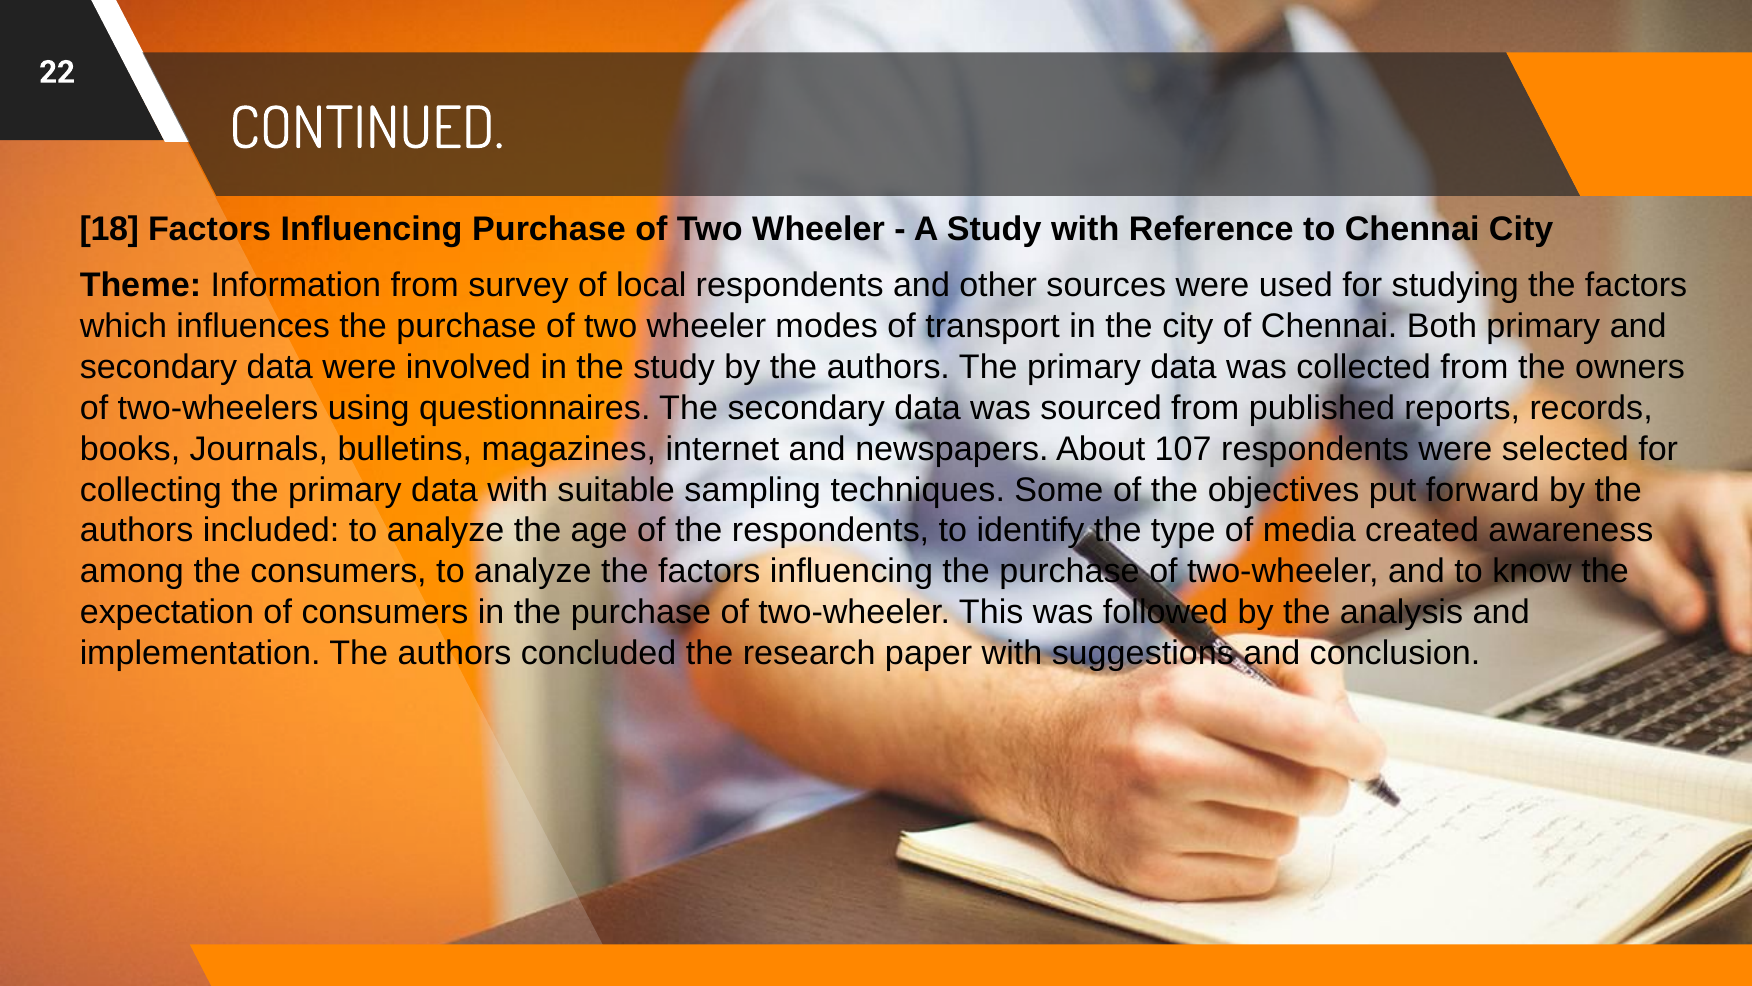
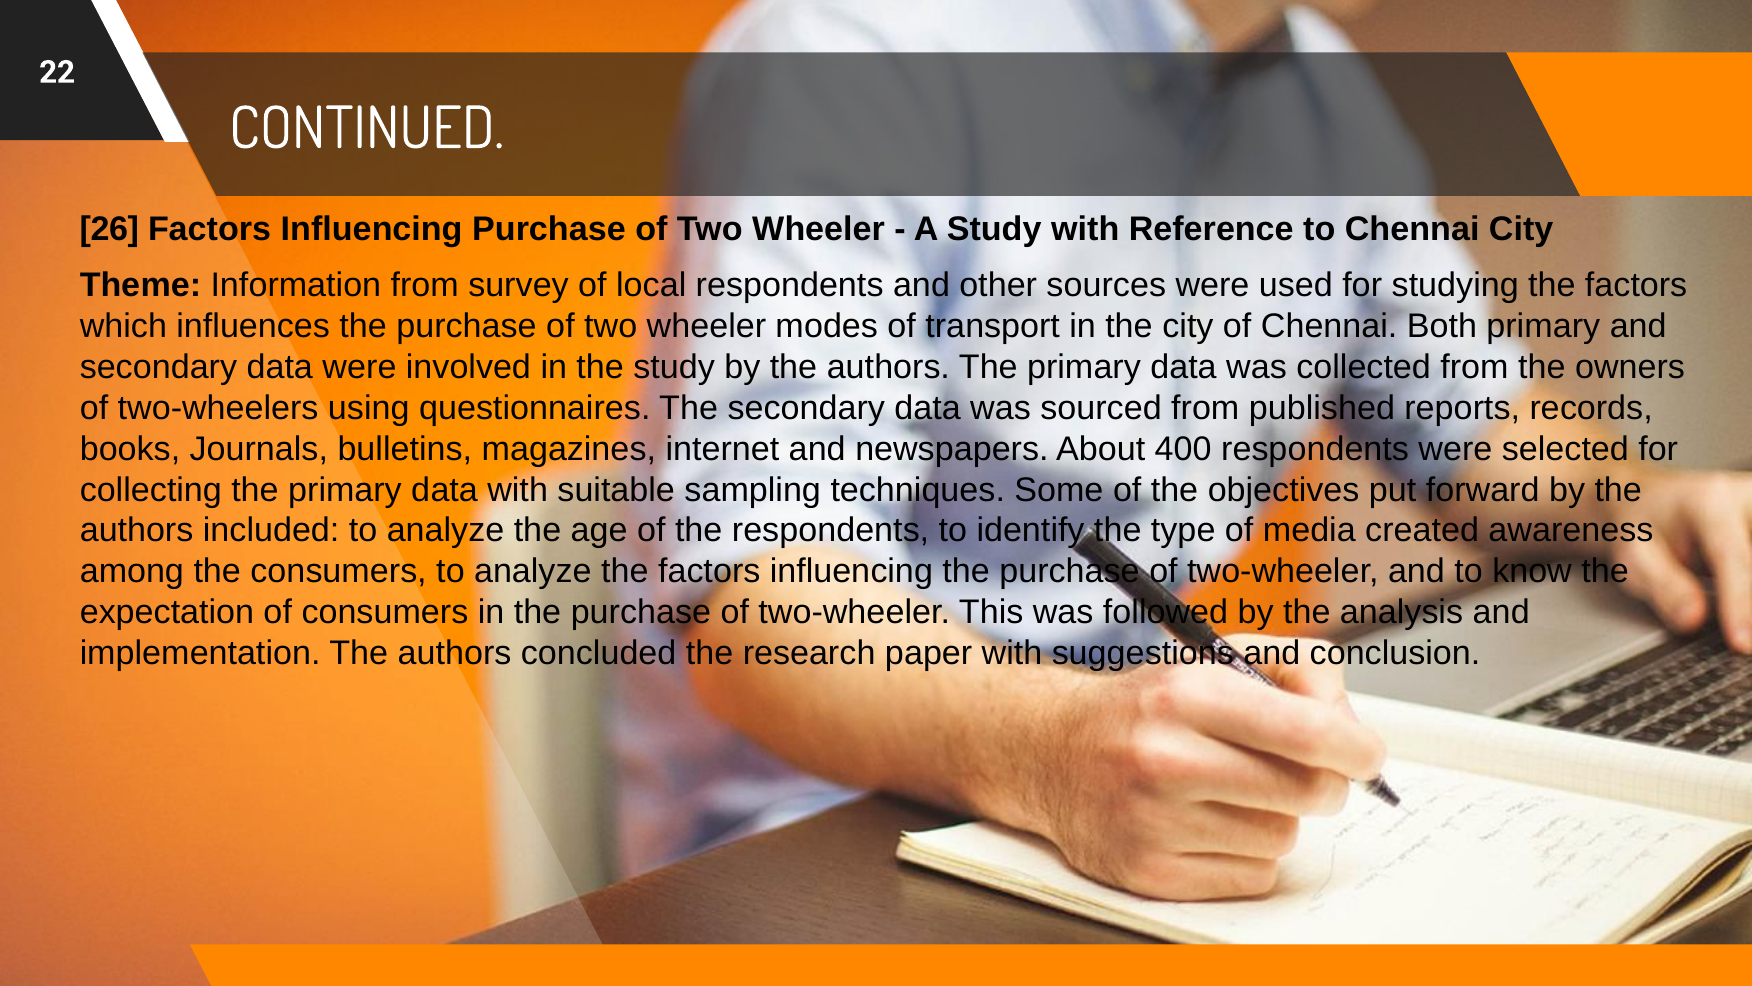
18: 18 -> 26 (109, 229)
107: 107 -> 400 (1183, 449)
